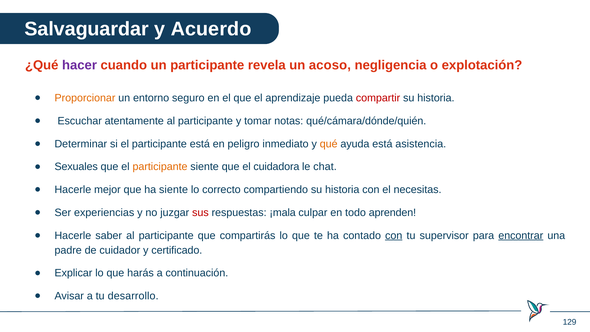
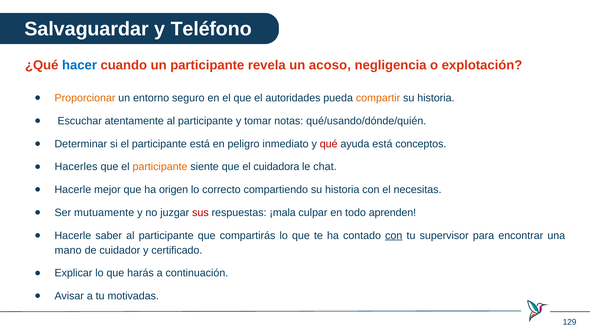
Acuerdo: Acuerdo -> Teléfono (211, 29)
hacer colour: purple -> blue (79, 65)
aprendizaje: aprendizaje -> autoridades (293, 98)
compartir colour: red -> orange (378, 98)
qué/cámara/dónde/quién: qué/cámara/dónde/quién -> qué/usando/dónde/quién (366, 121)
qué colour: orange -> red (329, 144)
asistencia: asistencia -> conceptos (421, 144)
Sexuales: Sexuales -> Hacerles (76, 167)
ha siente: siente -> origen (174, 190)
experiencias: experiencias -> mutuamente (104, 213)
encontrar underline: present -> none (521, 235)
padre: padre -> mano (68, 250)
desarrollo: desarrollo -> motivadas (133, 296)
